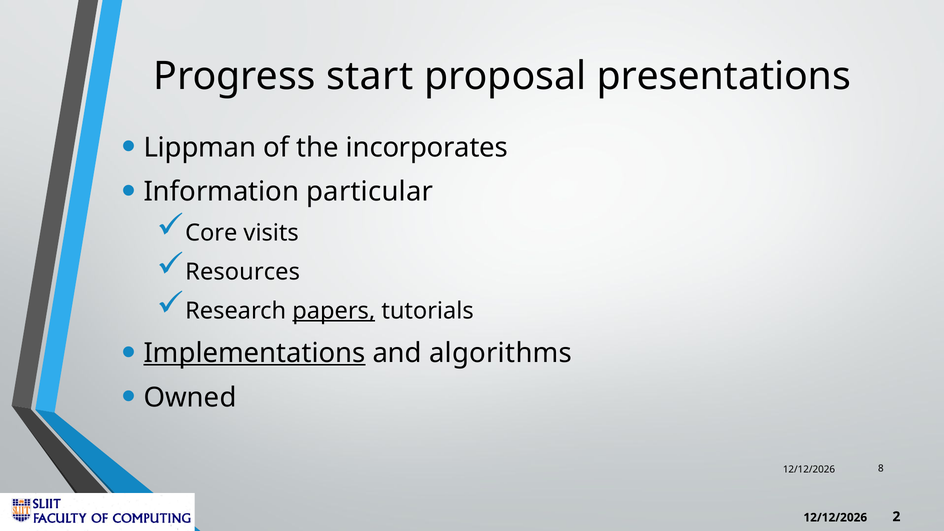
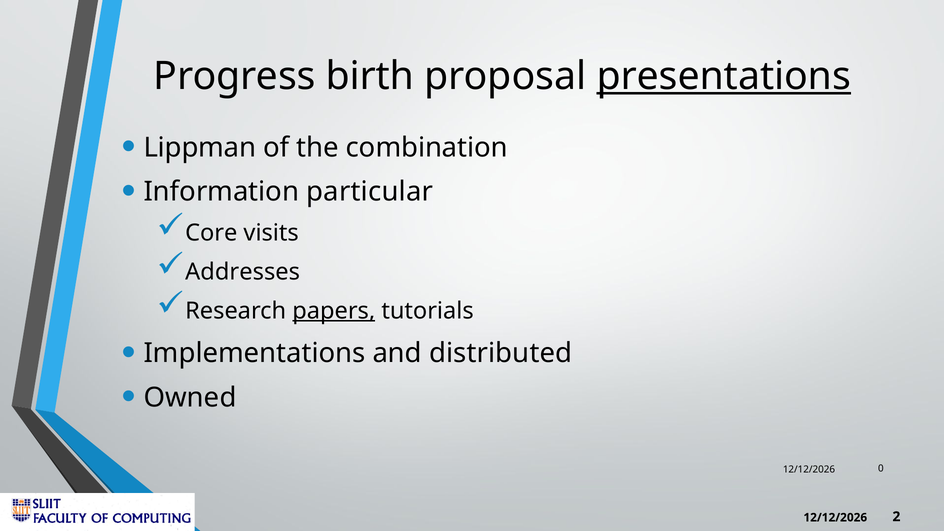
start: start -> birth (370, 76)
presentations underline: none -> present (724, 76)
incorporates: incorporates -> combination (427, 147)
Resources: Resources -> Addresses (243, 272)
Implementations underline: present -> none (255, 353)
algorithms: algorithms -> distributed (501, 353)
8: 8 -> 0 (881, 468)
